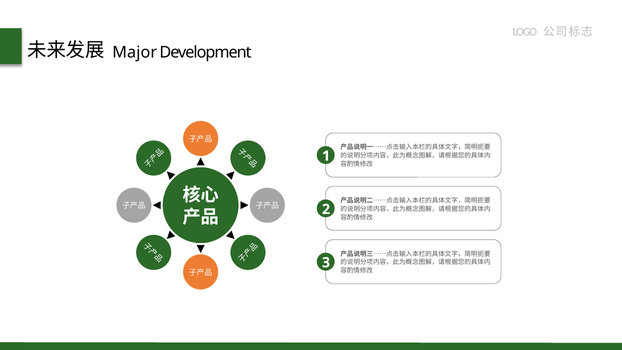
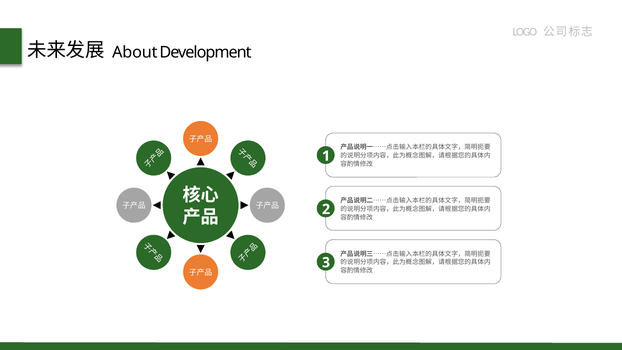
Major: Major -> About (135, 52)
